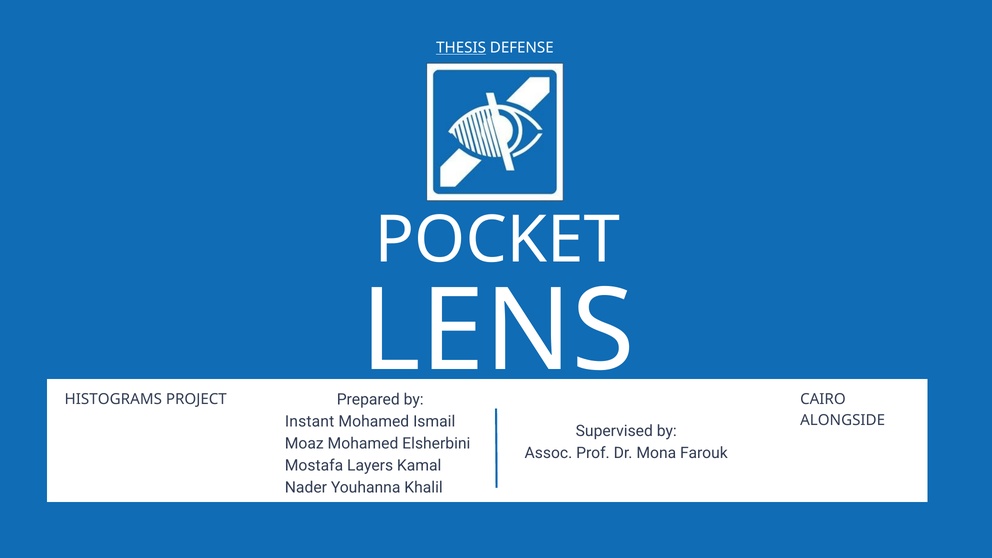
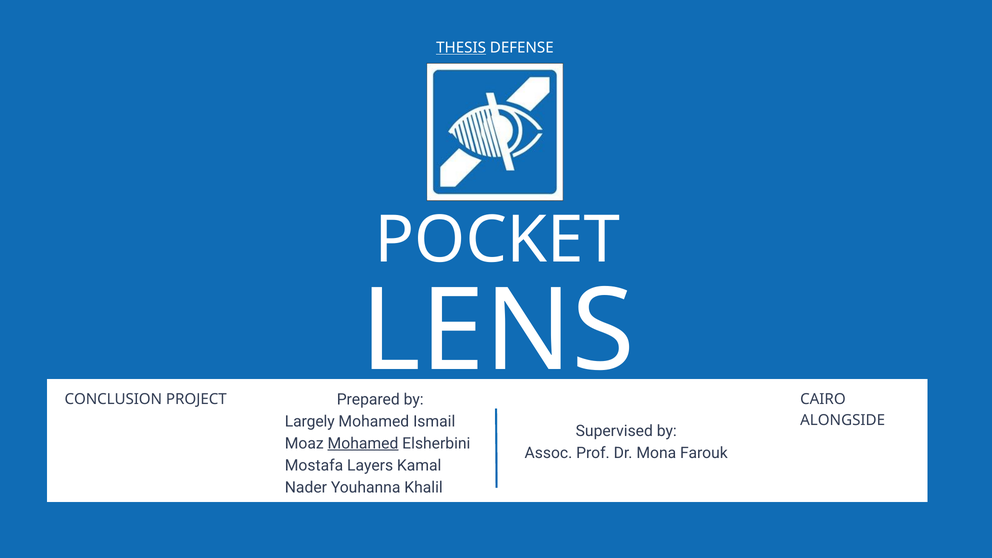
HISTOGRAMS: HISTOGRAMS -> CONCLUSION (113, 399)
Instant: Instant -> Largely (310, 421)
Mohamed underline: none -> present (363, 443)
